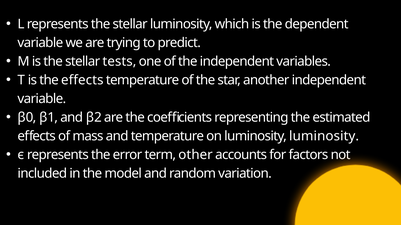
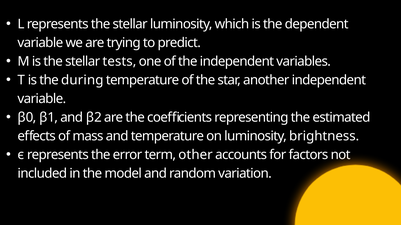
the effects: effects -> during (82, 80)
luminosity luminosity: luminosity -> brightness (324, 137)
